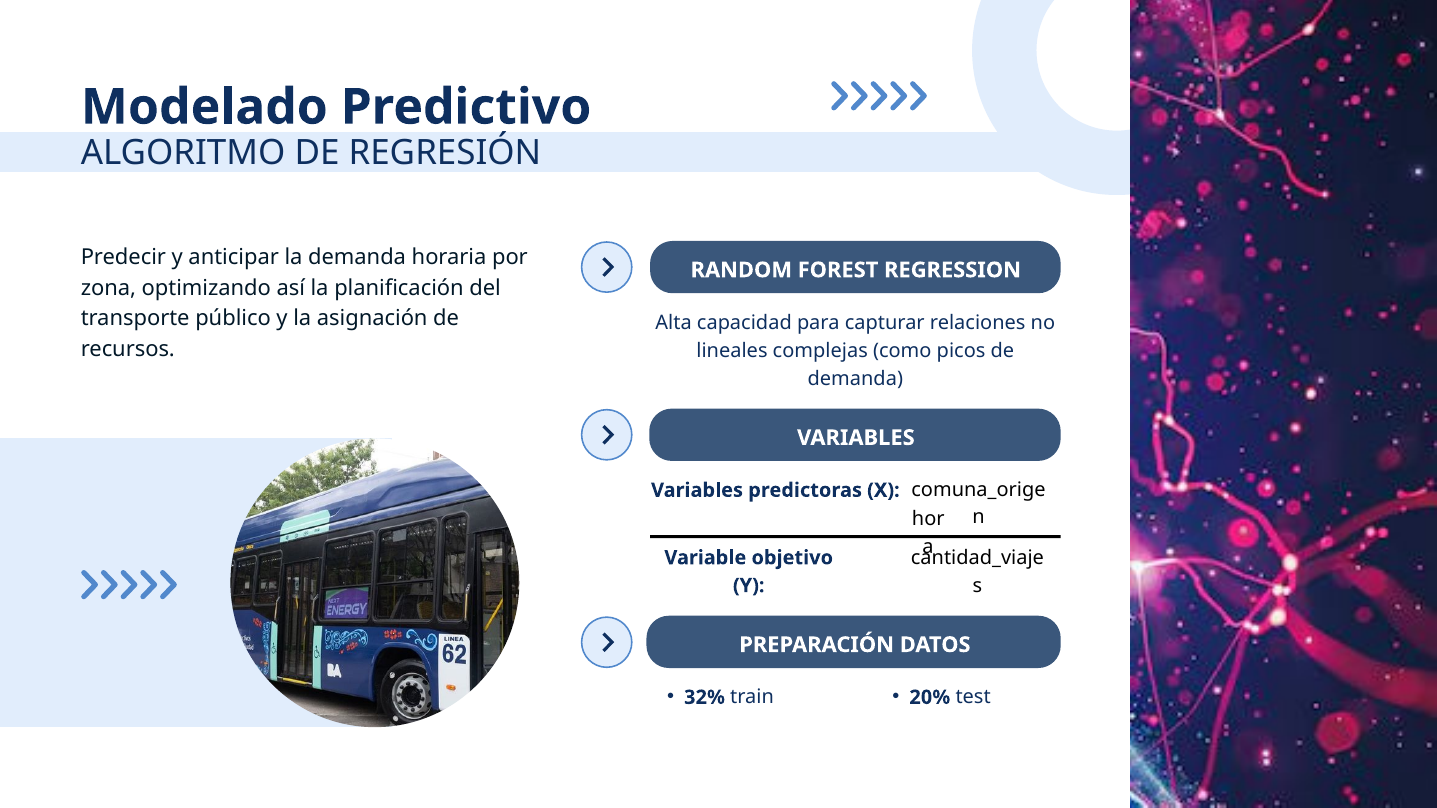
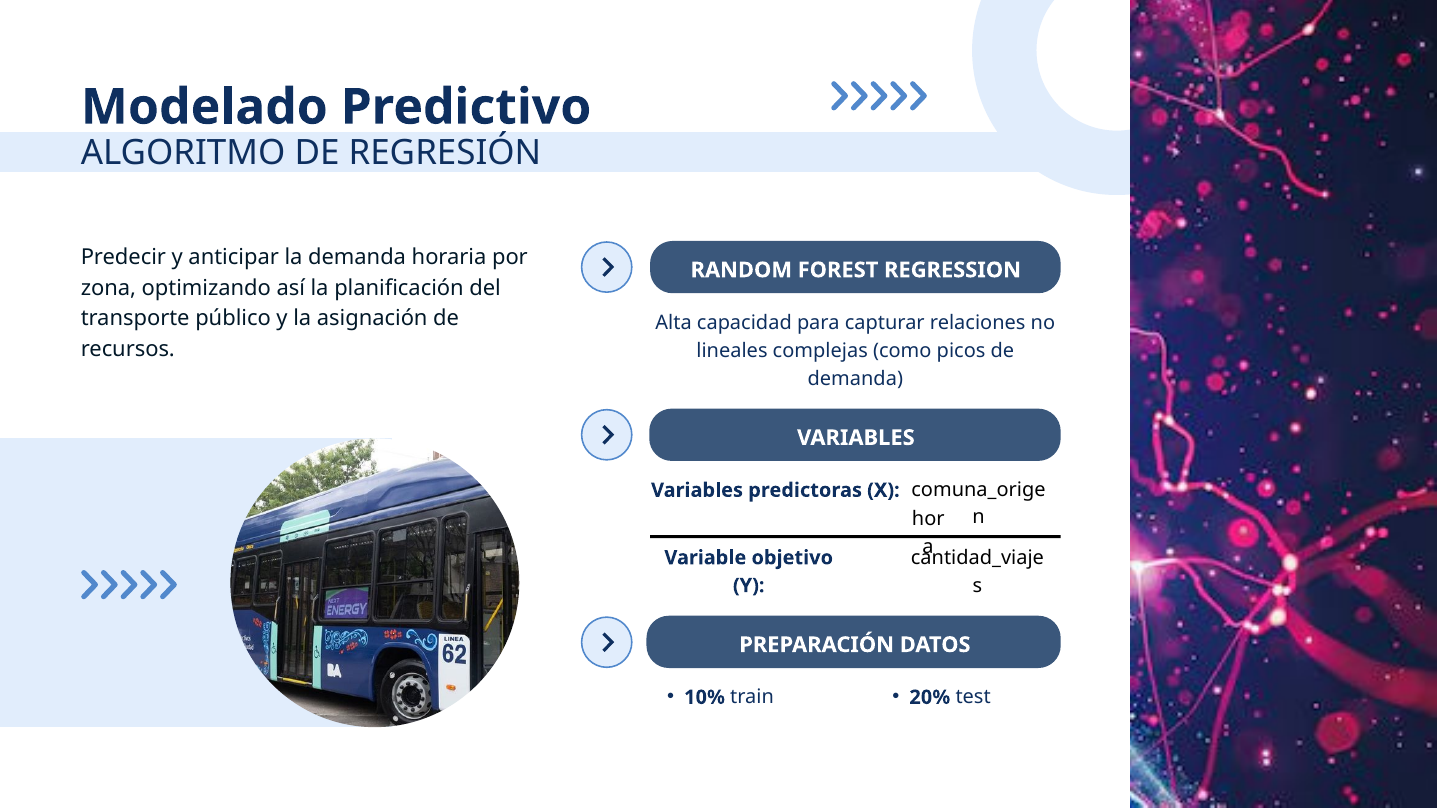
32%: 32% -> 10% (705, 698)
